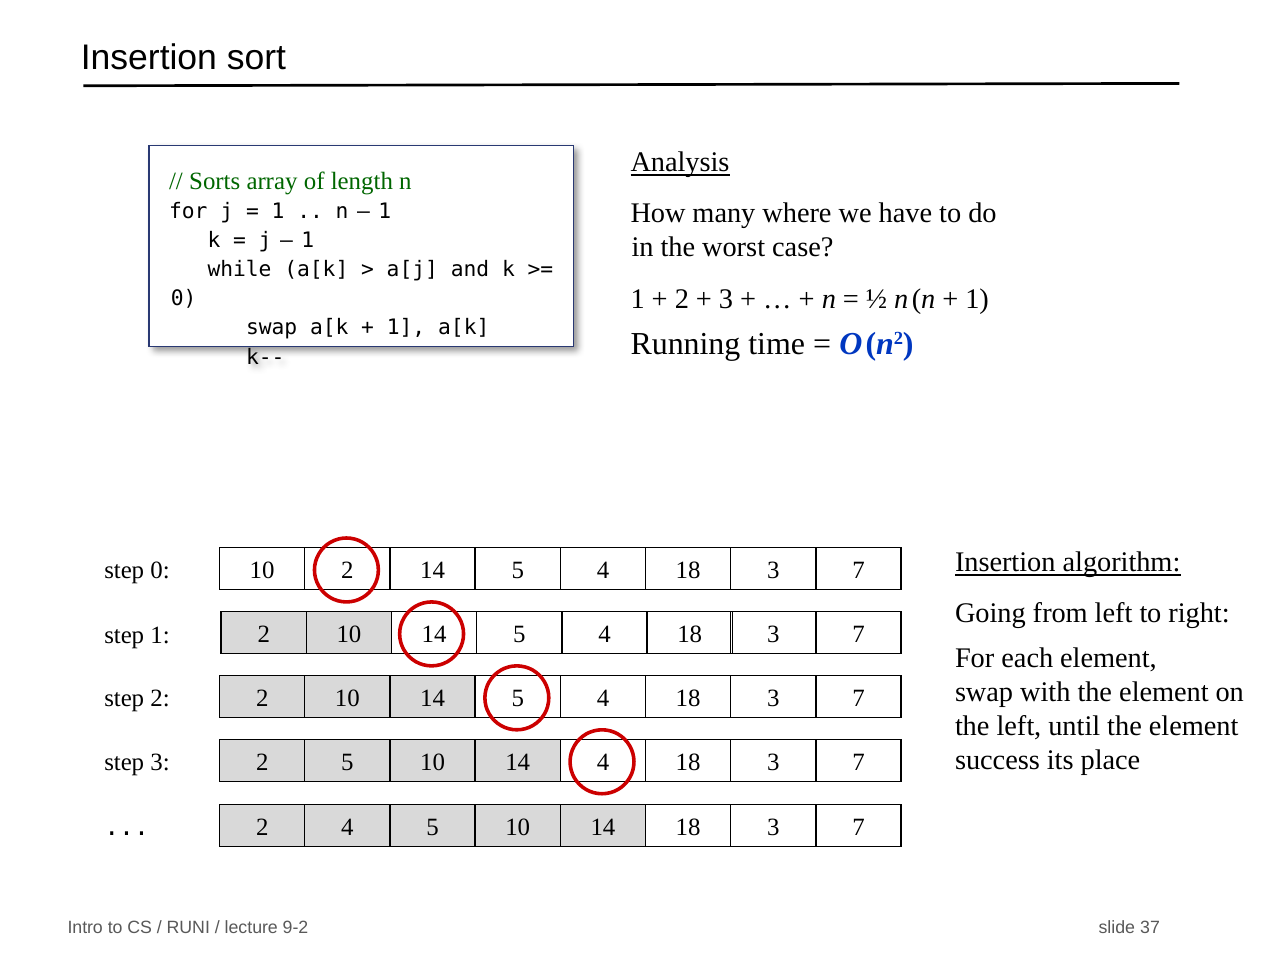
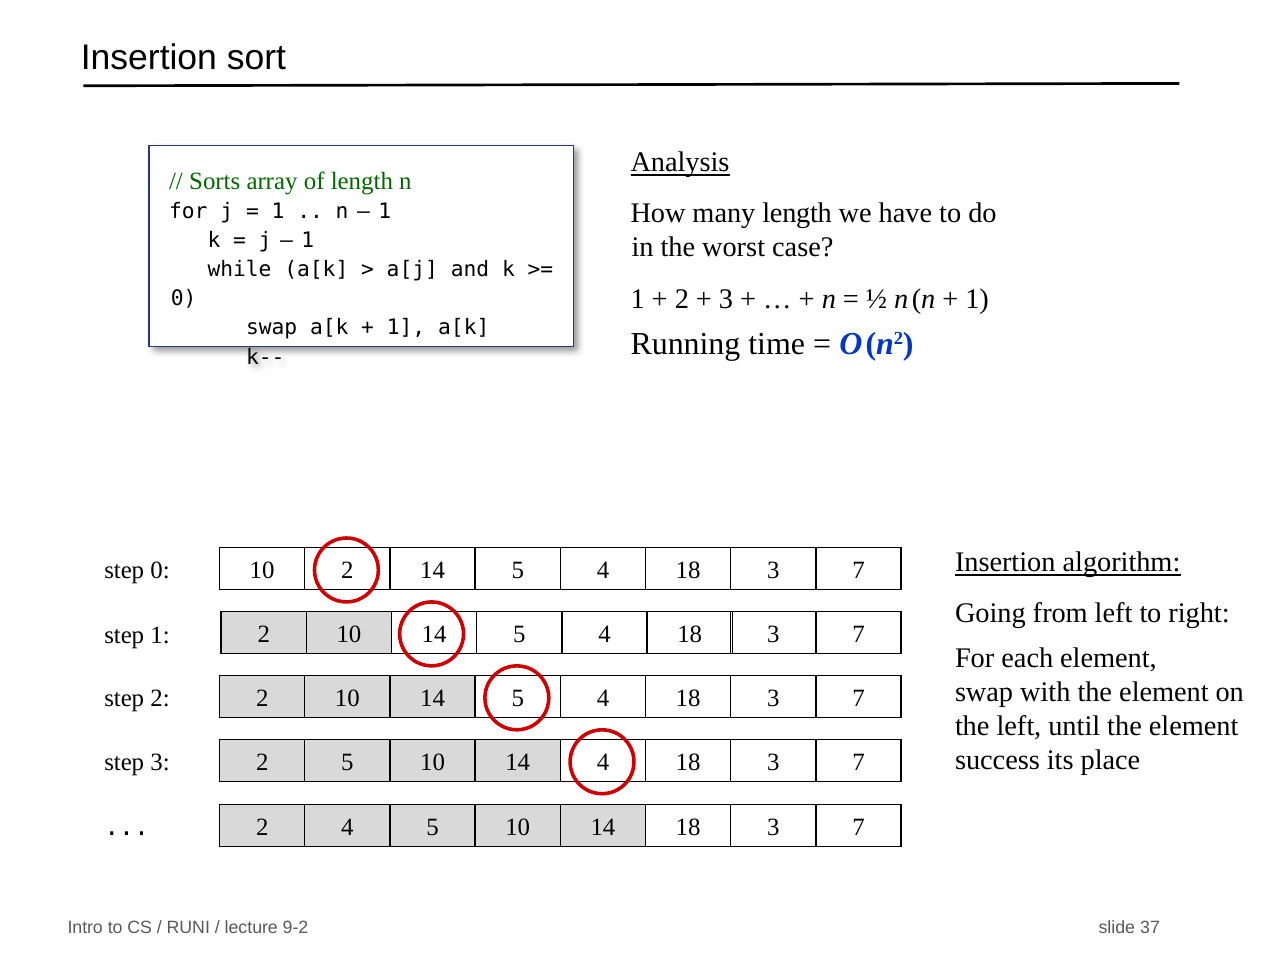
many where: where -> length (797, 213)
